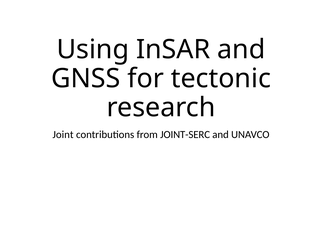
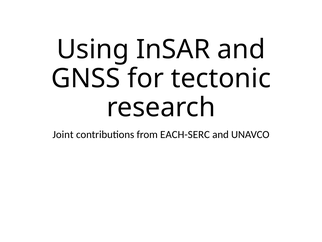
JOINT-SERC: JOINT-SERC -> EACH-SERC (185, 134)
